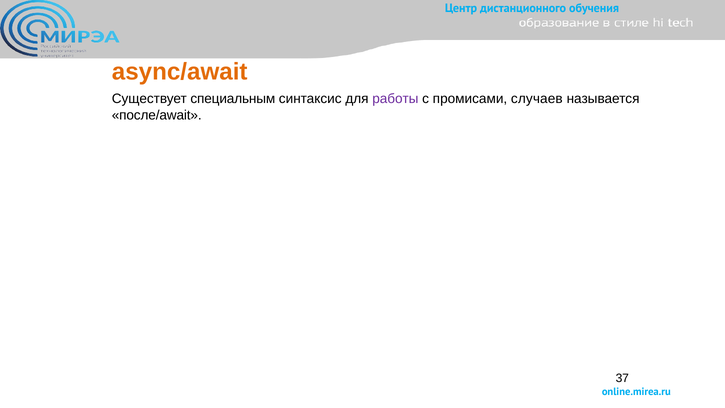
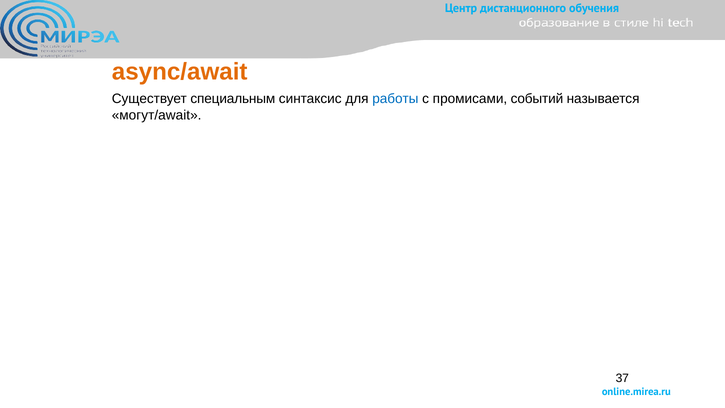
работы colour: purple -> blue (395, 99)
случаев: случаев -> событий (537, 99)
после/await: после/await -> могут/await (157, 115)
